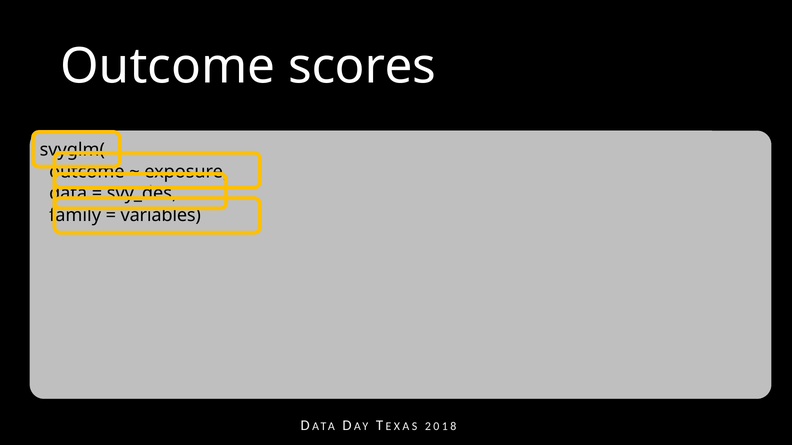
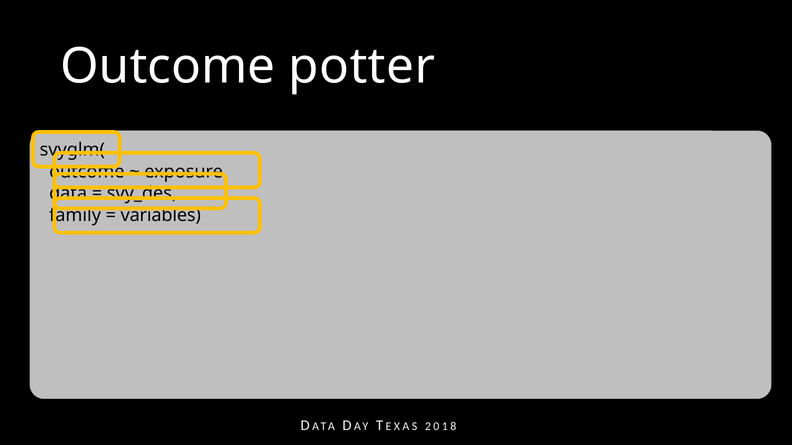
scores: scores -> potter (362, 66)
